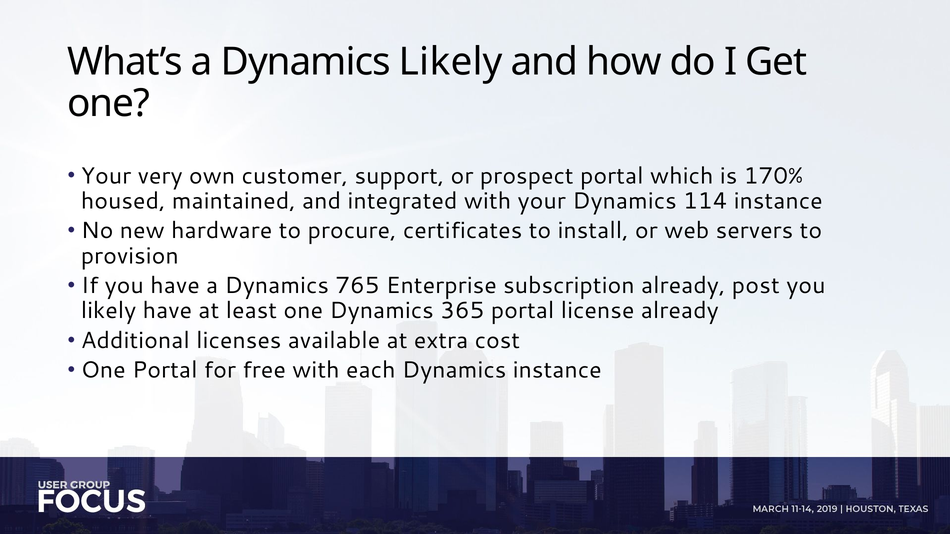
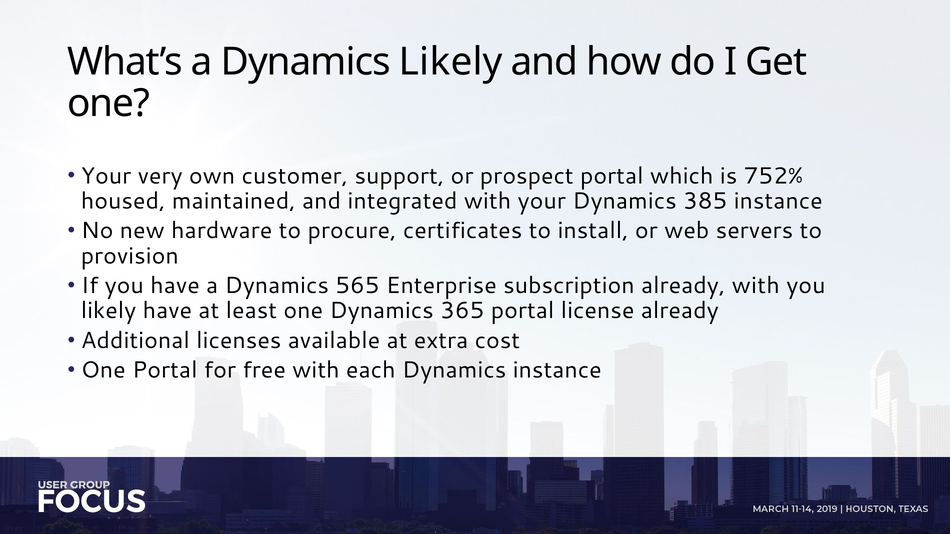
170%: 170% -> 752% (773, 176)
114: 114 -> 385 (705, 201)
765: 765 -> 565 (357, 286)
already post: post -> with (756, 286)
